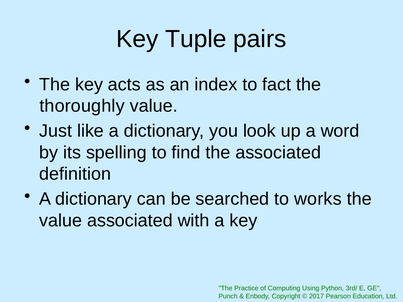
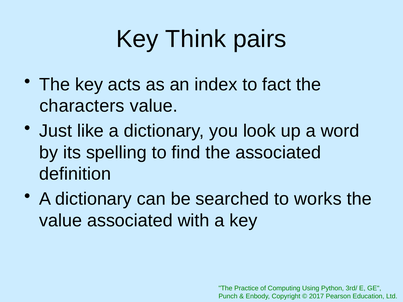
Tuple: Tuple -> Think (196, 39)
thoroughly: thoroughly -> characters (82, 106)
